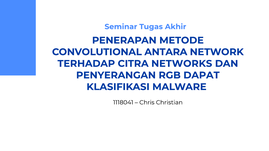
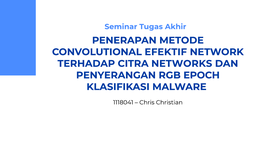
ANTARA: ANTARA -> EFEKTIF (166, 52)
DAPAT: DAPAT -> EPOCH (202, 75)
